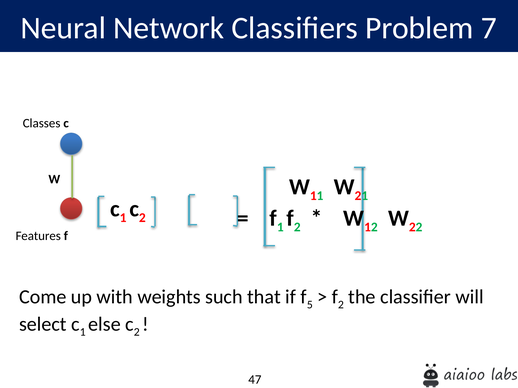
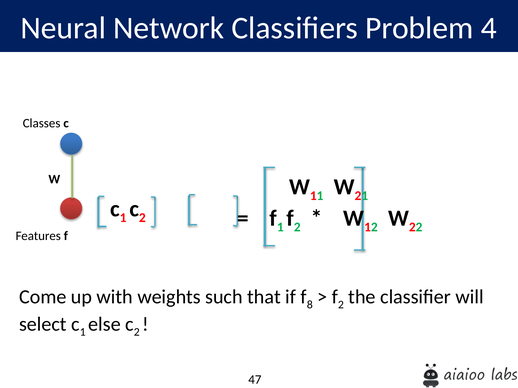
7: 7 -> 4 (489, 28)
5: 5 -> 8 (310, 305)
